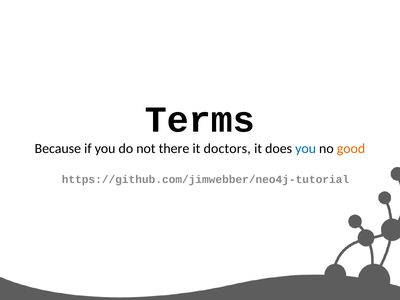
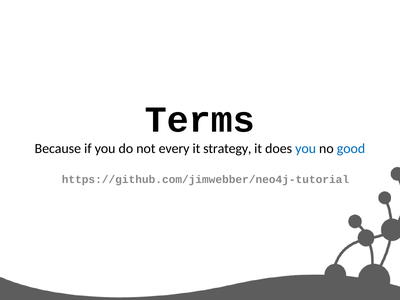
there: there -> every (174, 148)
doctors: doctors -> strategy (227, 148)
good colour: orange -> blue (351, 148)
